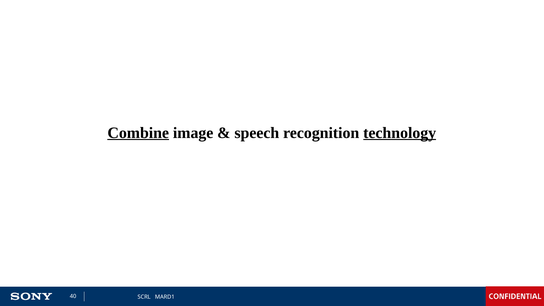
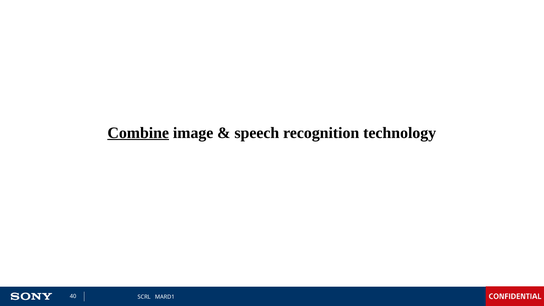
technology underline: present -> none (400, 133)
